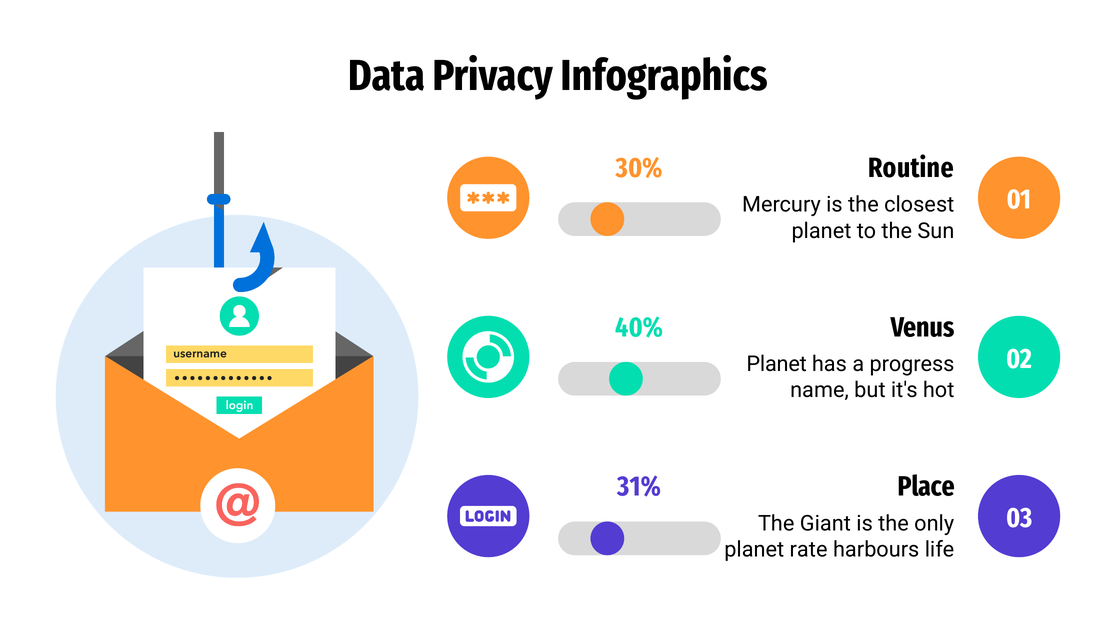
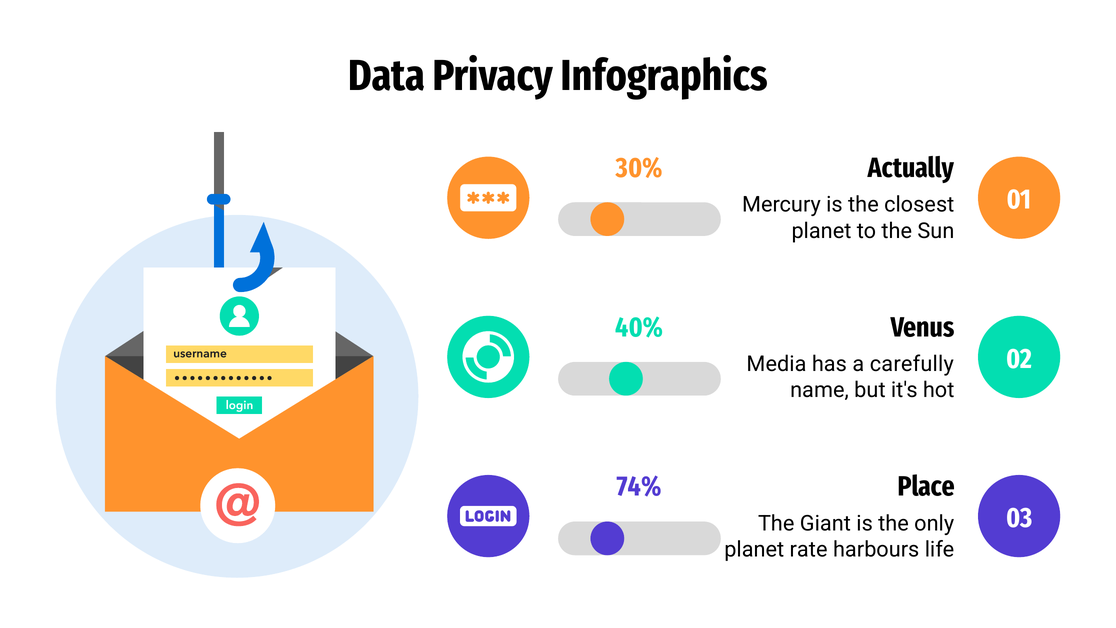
Routine: Routine -> Actually (911, 168)
Planet: Planet -> Media (776, 364)
progress: progress -> carefully (912, 364)
31%: 31% -> 74% (639, 487)
